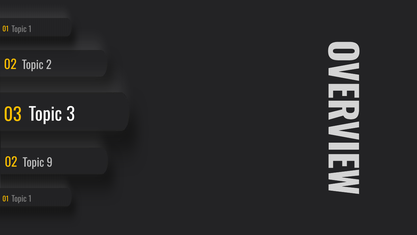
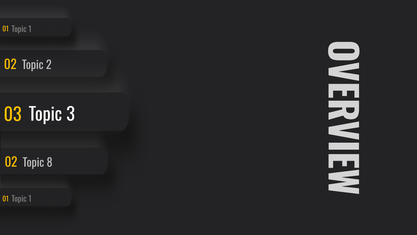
9: 9 -> 8 (50, 163)
